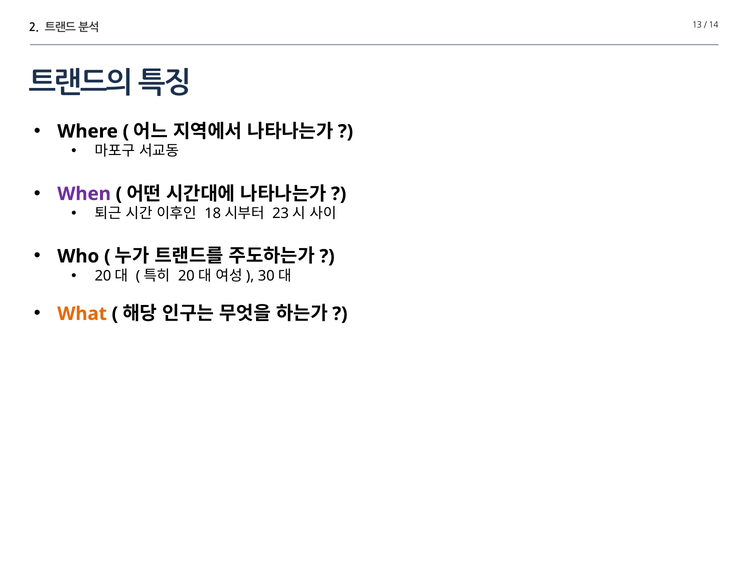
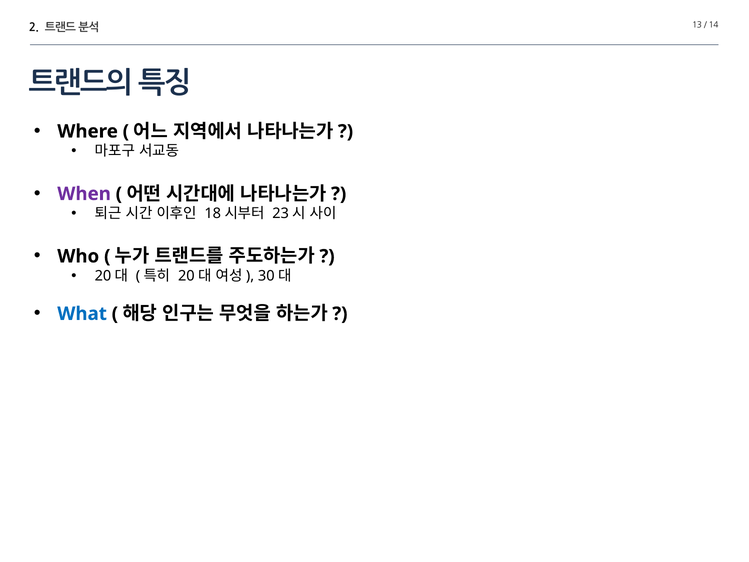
What colour: orange -> blue (82, 314)
